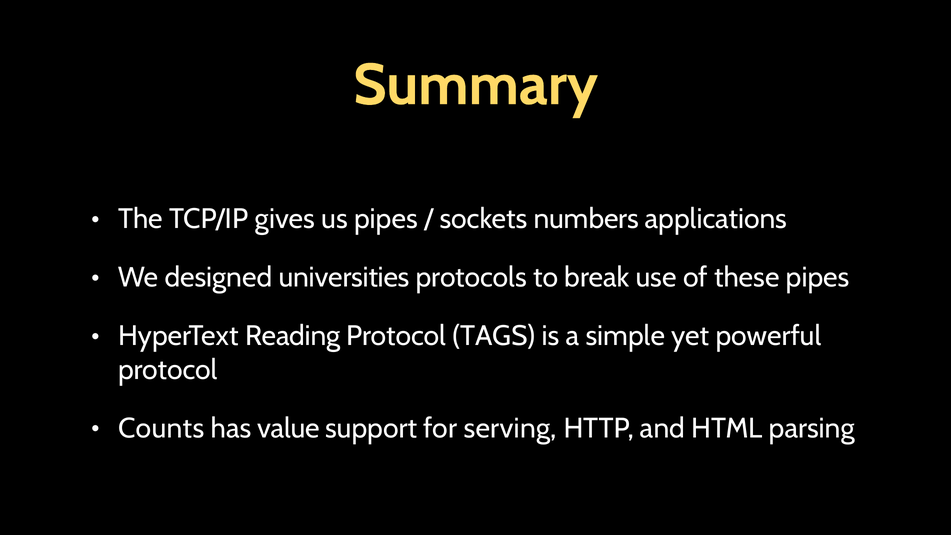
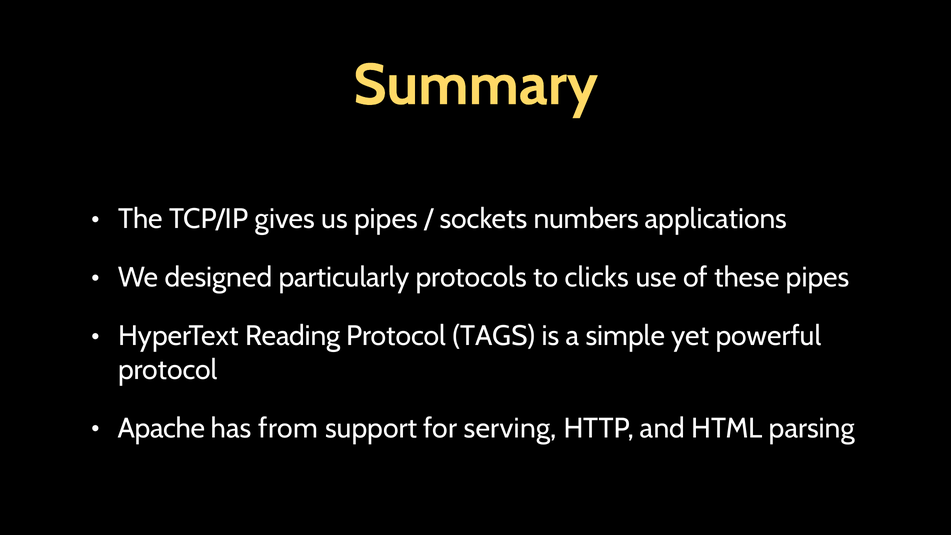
universities: universities -> particularly (344, 278)
break: break -> clicks (597, 278)
Counts: Counts -> Apache (162, 428)
value: value -> from (288, 428)
